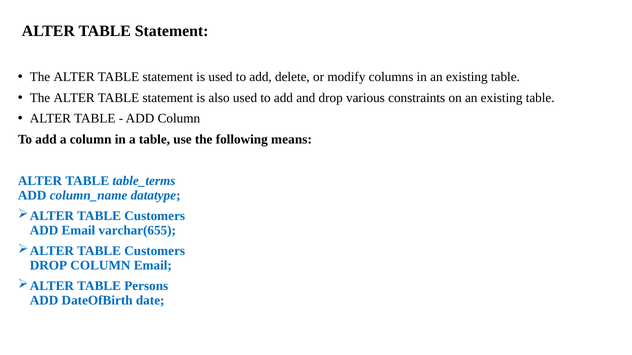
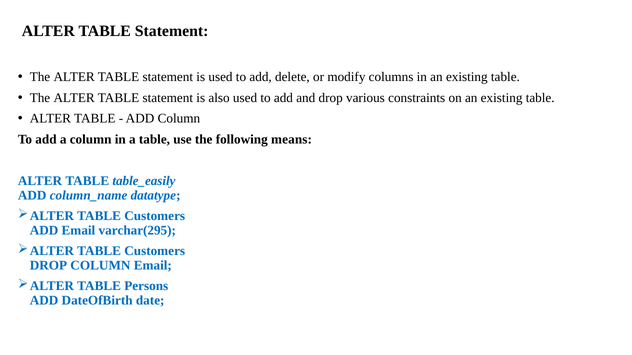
table_terms: table_terms -> table_easily (144, 181)
varchar(655: varchar(655 -> varchar(295 (137, 231)
